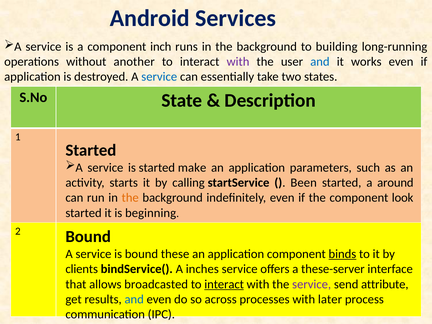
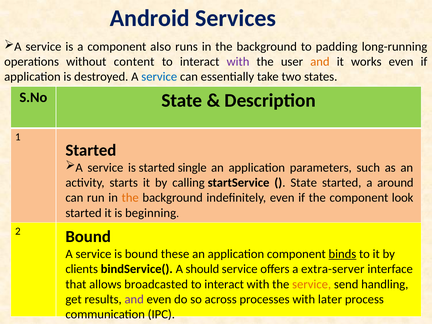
inch: inch -> also (161, 47)
building: building -> padding (337, 47)
another: another -> content (134, 62)
and colour: blue -> orange (320, 62)
make: make -> single (192, 168)
Been: Been -> State (304, 183)
inches: inches -> should (202, 269)
these-server: these-server -> extra-server (333, 269)
interact underline: present -> none (224, 284)
service colour: purple -> orange (312, 284)
attribute: attribute -> handling (385, 284)
and colour: blue -> purple (134, 299)
